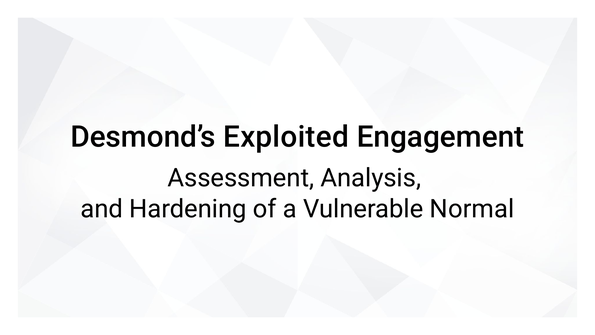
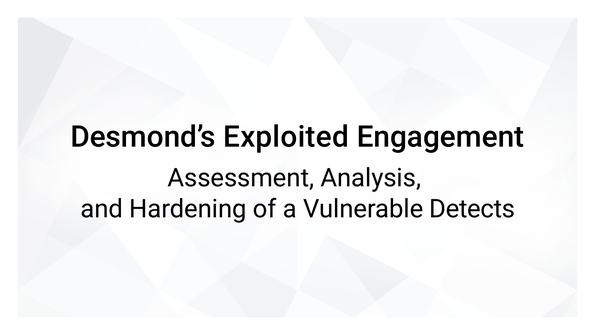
Normal: Normal -> Detects (472, 209)
